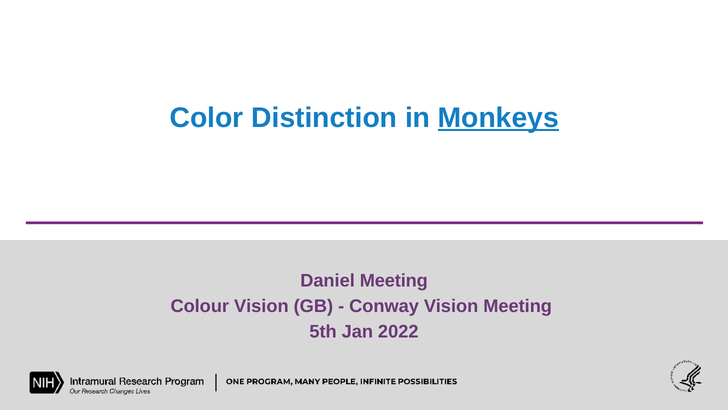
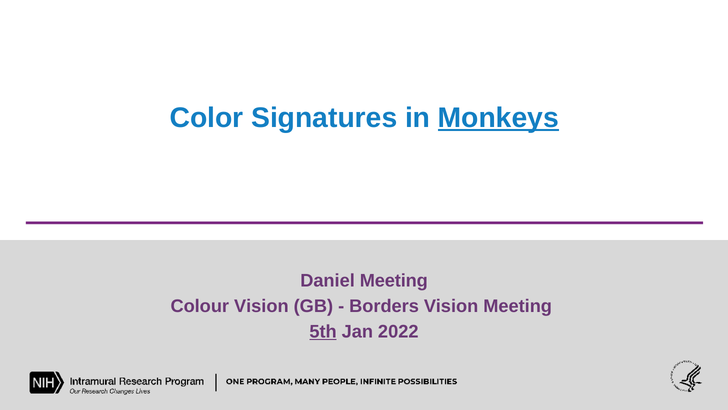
Distinction: Distinction -> Signatures (324, 118)
Conway: Conway -> Borders (384, 306)
5th underline: none -> present (323, 331)
